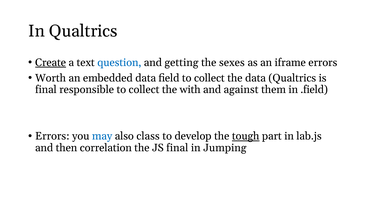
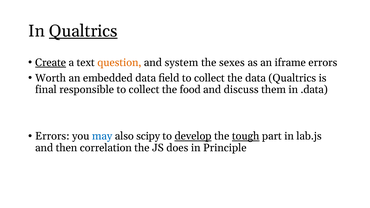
Qualtrics underline: none -> present (83, 31)
question colour: blue -> orange (119, 63)
getting: getting -> system (181, 63)
with: with -> food (190, 90)
against: against -> discuss (241, 90)
.field: .field -> .data (314, 90)
class: class -> scipy (148, 136)
develop underline: none -> present (193, 136)
JS final: final -> does (177, 148)
Jumping: Jumping -> Principle (225, 148)
